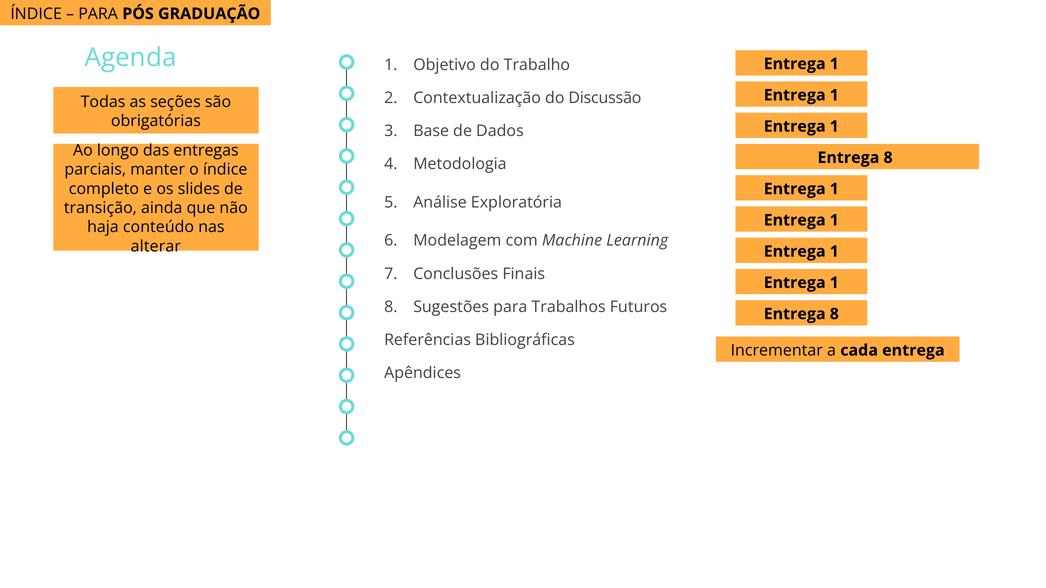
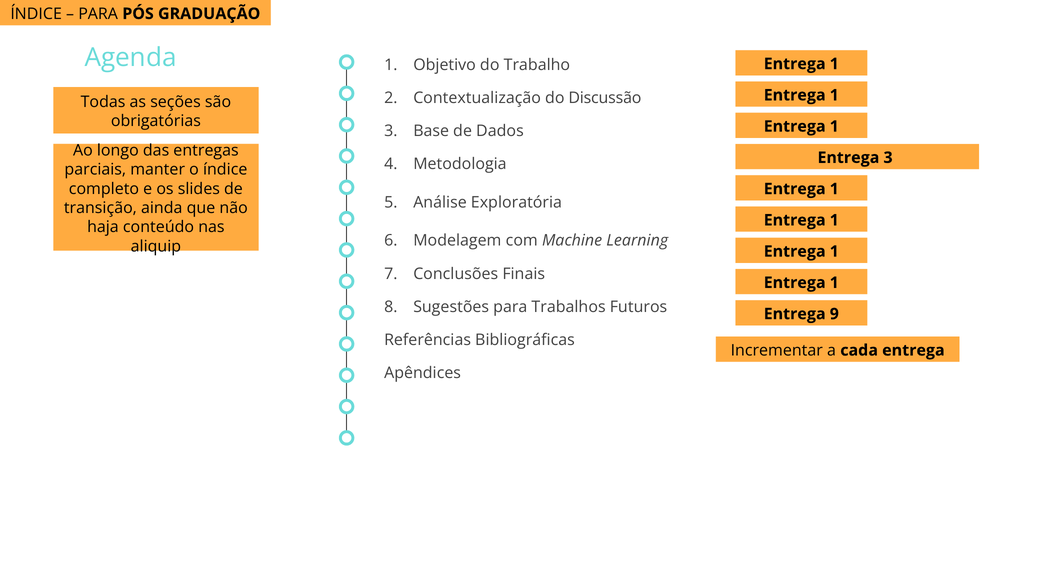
8: 8 -> 3 (888, 158)
alterar: alterar -> aliquip (156, 247)
8: 8 -> 9 (834, 314)
